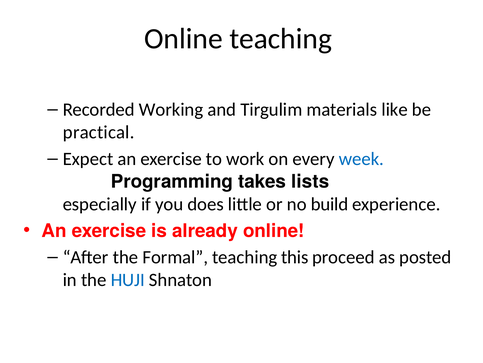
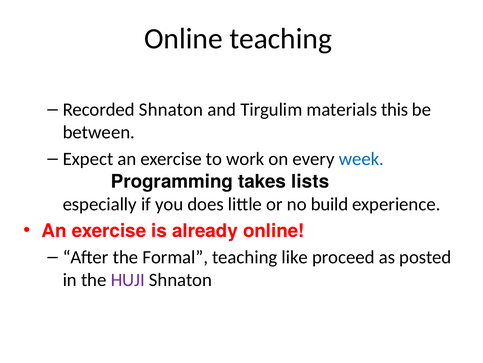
Recorded Working: Working -> Shnaton (171, 109)
like: like -> this (395, 109)
practical: practical -> between (99, 132)
this: this -> like (295, 257)
HUJI colour: blue -> purple (128, 279)
